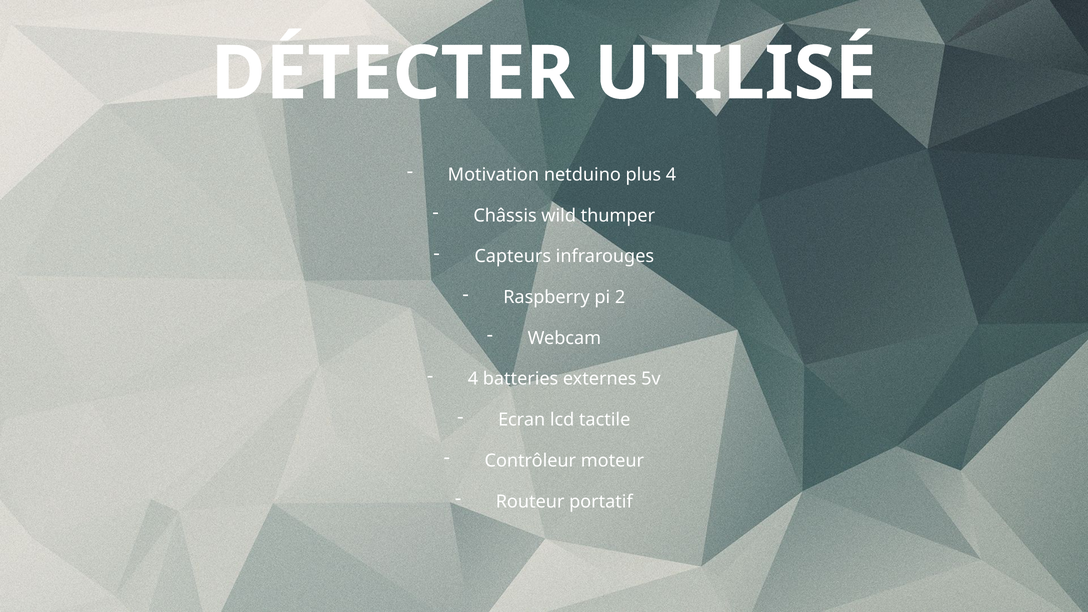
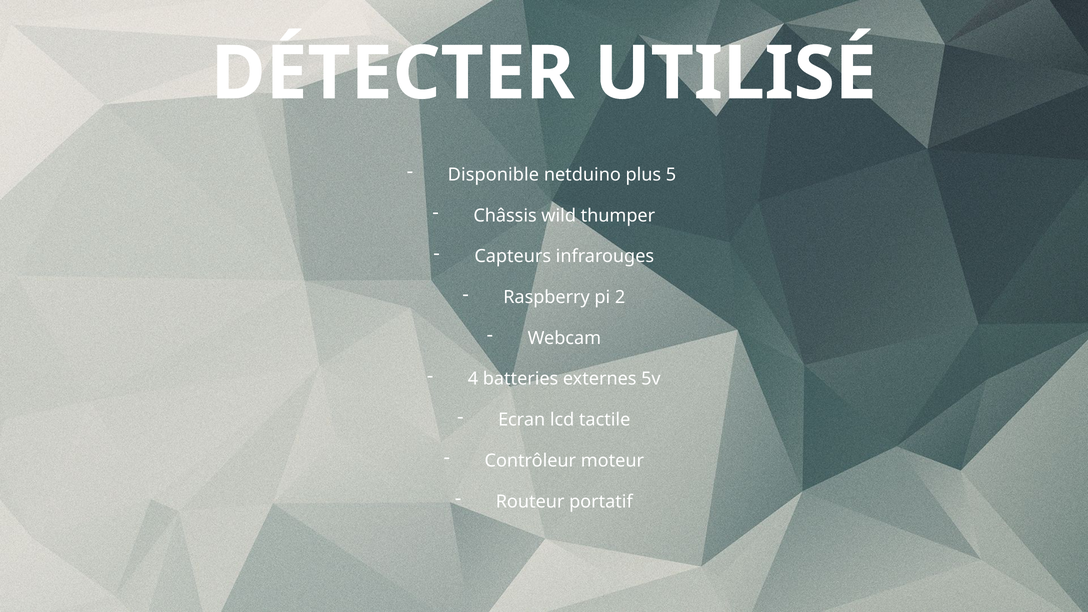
Motivation: Motivation -> Disponible (493, 175)
plus 4: 4 -> 5 (671, 175)
